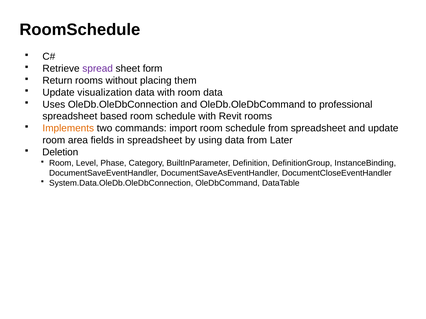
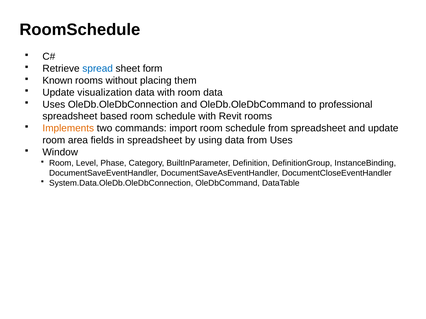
spread colour: purple -> blue (98, 69)
Return: Return -> Known (58, 81)
from Later: Later -> Uses (281, 140)
Deletion: Deletion -> Window (60, 152)
